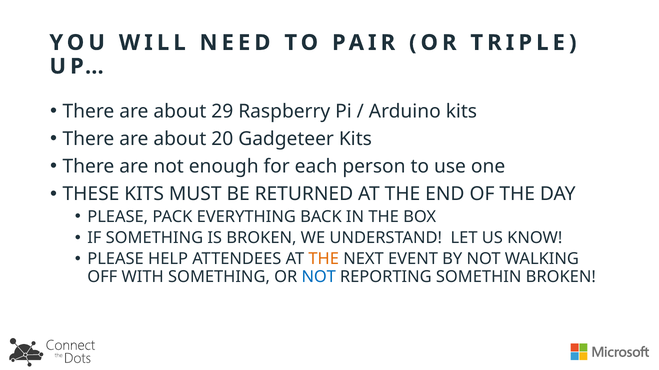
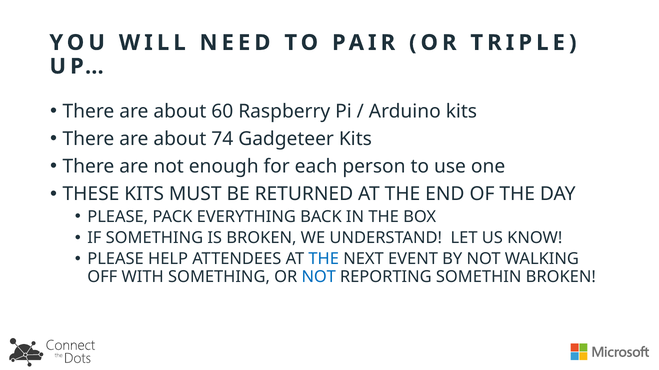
29: 29 -> 60 (222, 111)
20: 20 -> 74 (222, 139)
THE colour: orange -> blue (324, 259)
